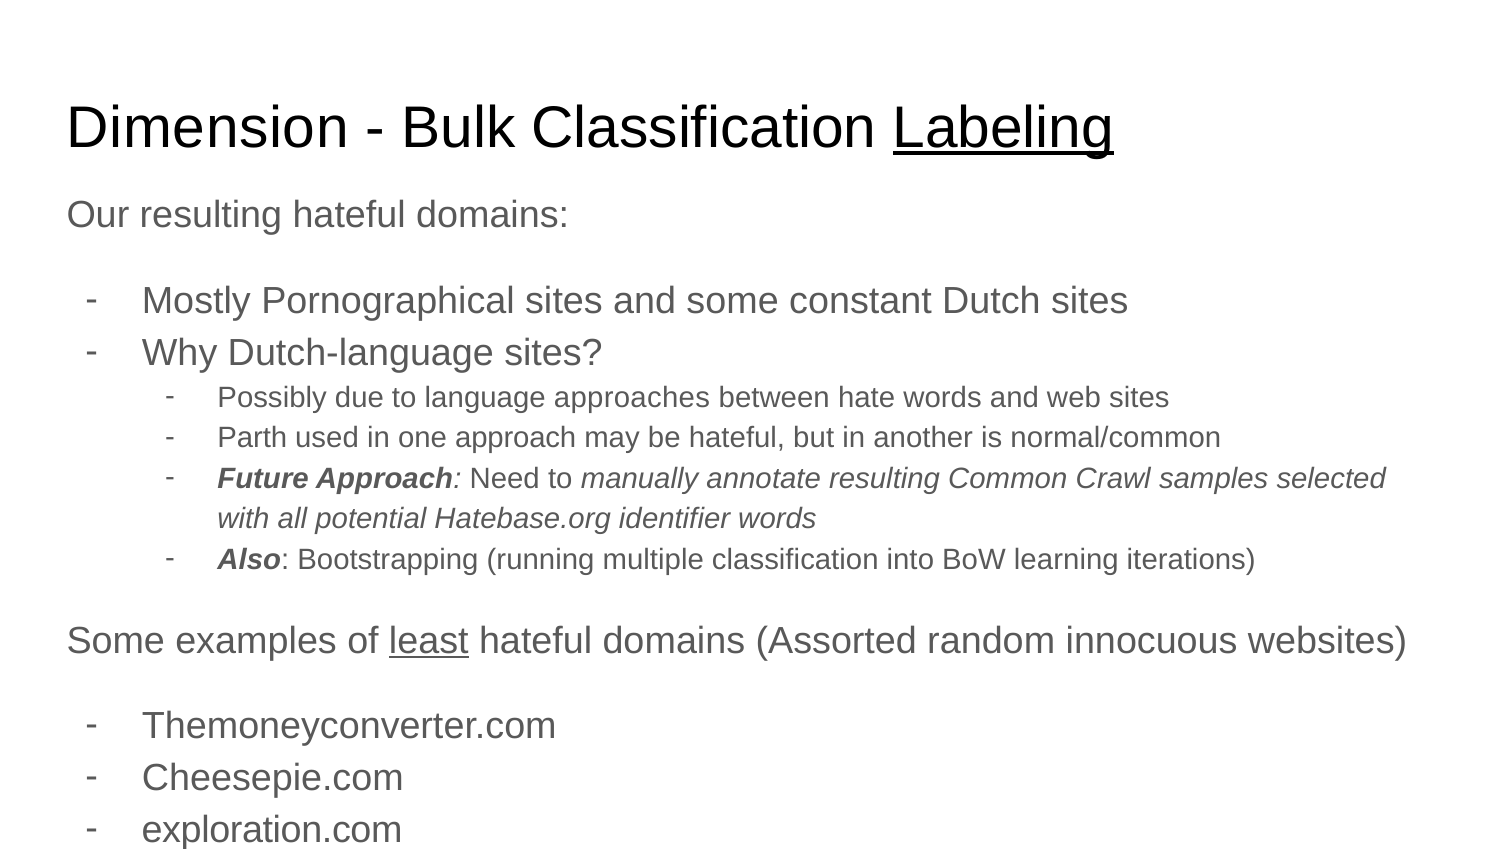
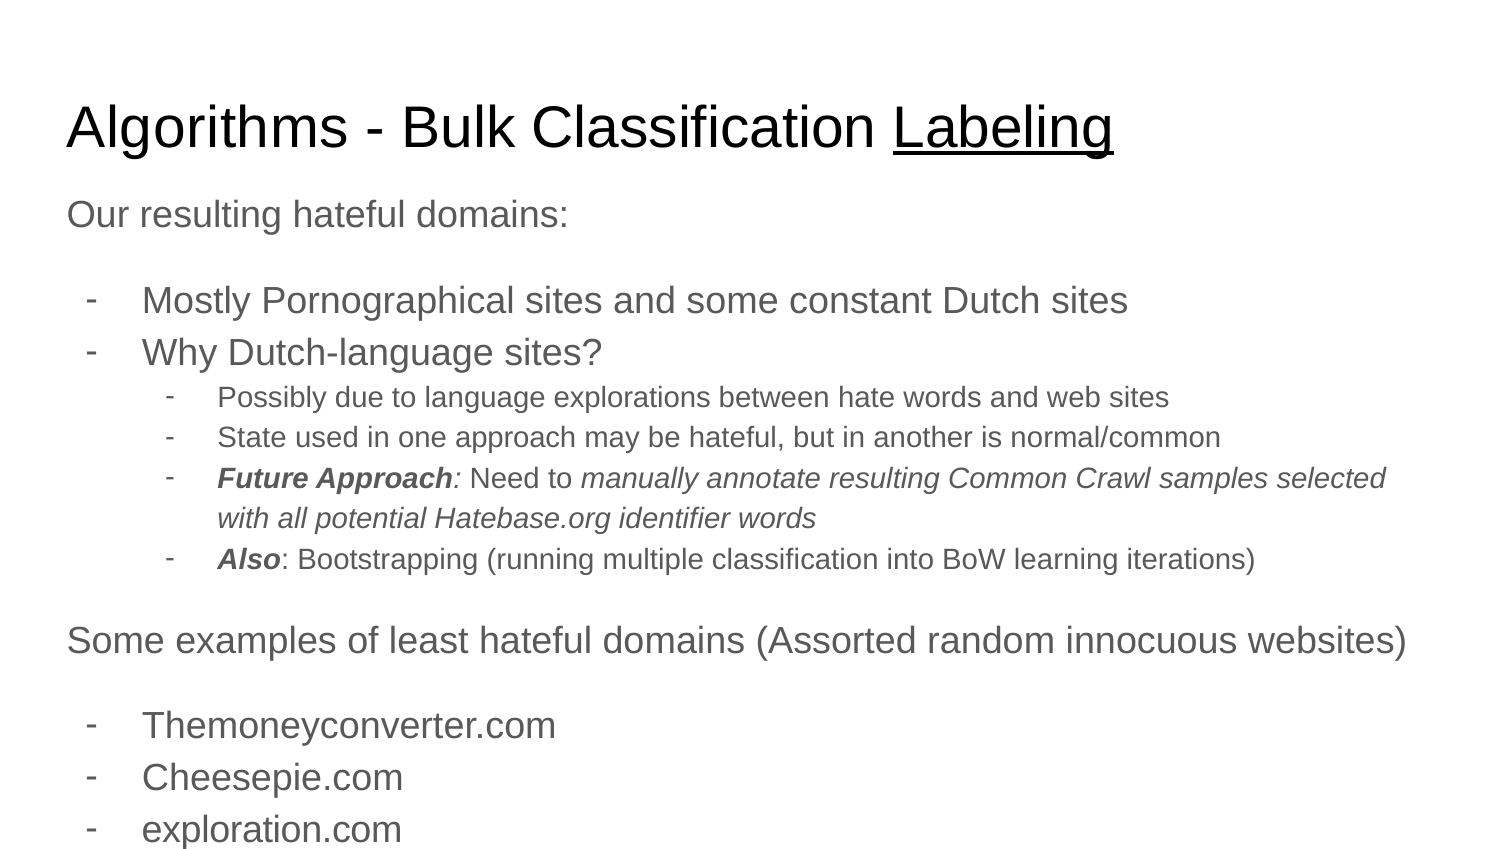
Dimension: Dimension -> Algorithms (208, 128)
approaches: approaches -> explorations (632, 398)
Parth: Parth -> State (252, 438)
least underline: present -> none (429, 641)
